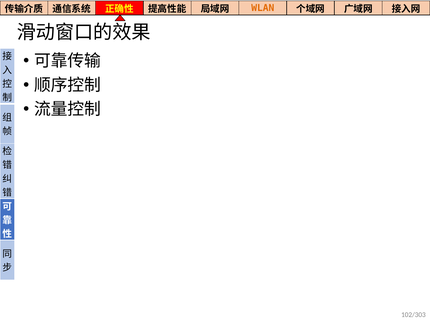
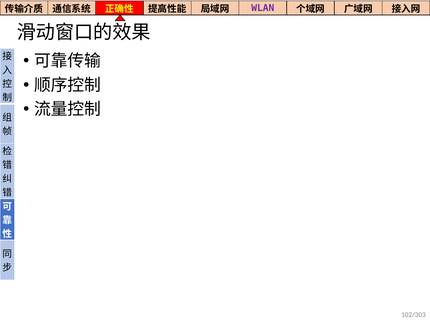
WLAN colour: orange -> purple (263, 8)
